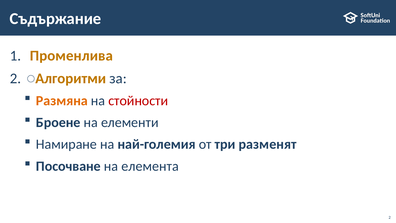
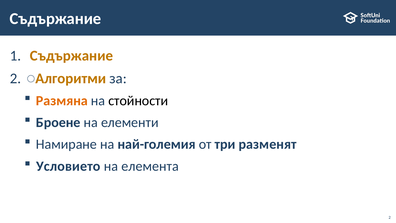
Променлива: Променлива -> Съдържание (71, 56)
стойности colour: red -> black (138, 101)
Посочване: Посочване -> Условието (68, 166)
